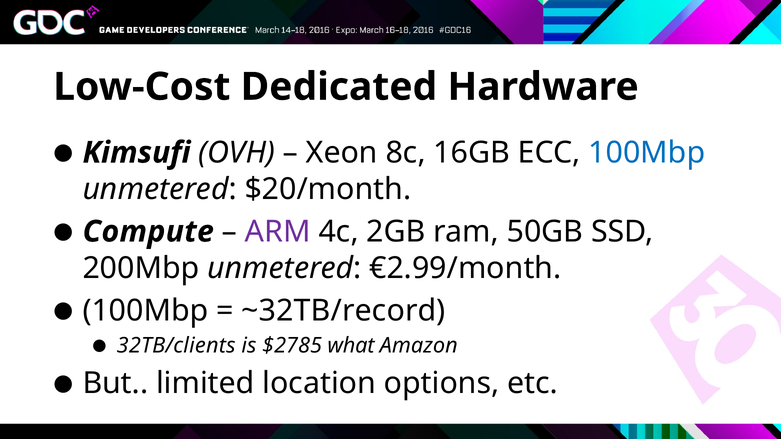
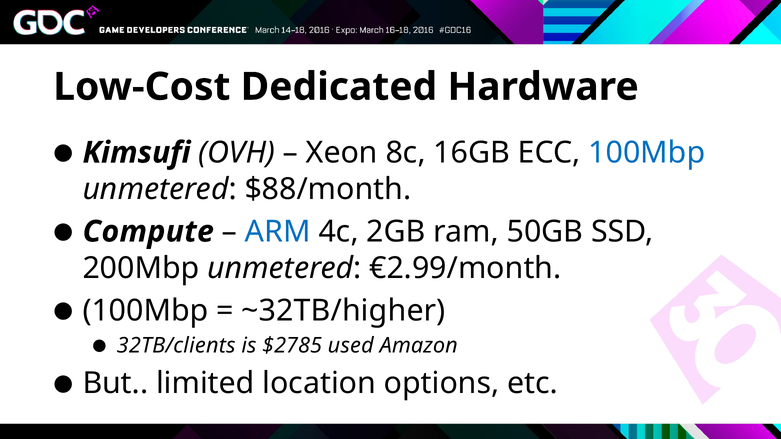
$20/month: $20/month -> $88/month (328, 189)
ARM colour: purple -> blue (278, 232)
~32TB/record: ~32TB/record -> ~32TB/higher (344, 311)
what: what -> used (351, 346)
